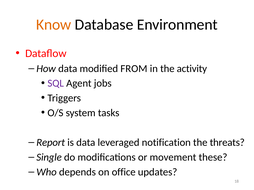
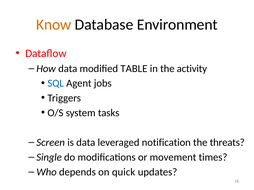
FROM: FROM -> TABLE (134, 69)
SQL colour: purple -> blue (56, 84)
Report: Report -> Screen (51, 143)
these: these -> times (213, 158)
office: office -> quick (124, 172)
